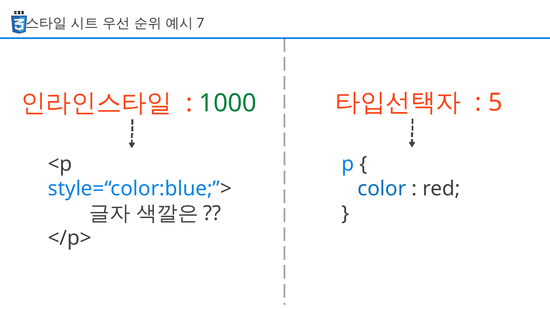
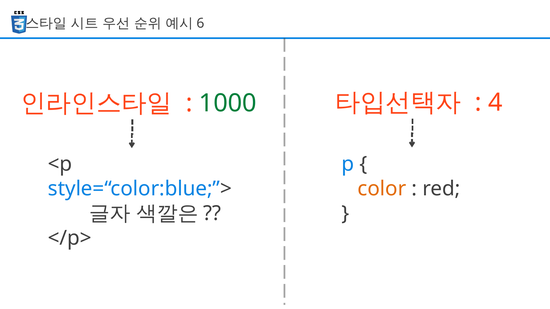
7: 7 -> 6 (200, 23)
5: 5 -> 4 (495, 103)
color colour: blue -> orange (382, 189)
